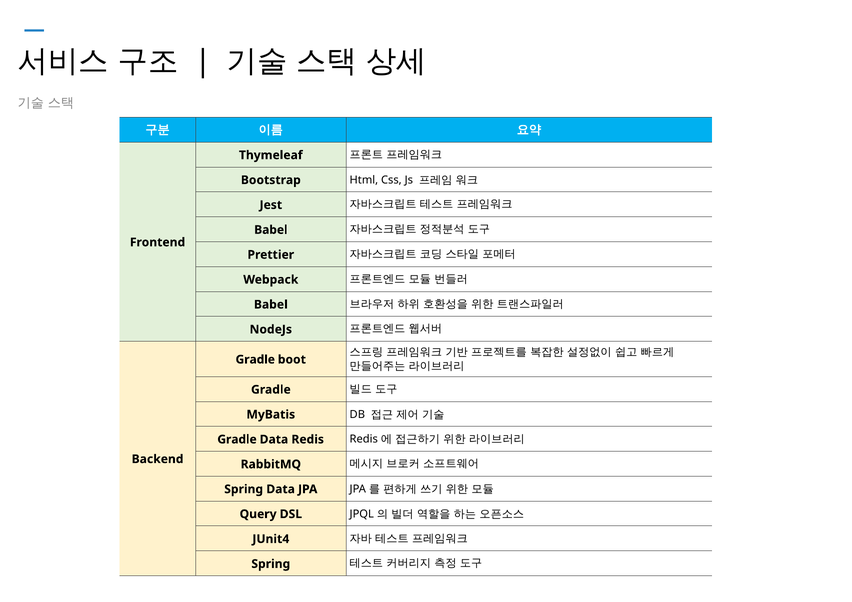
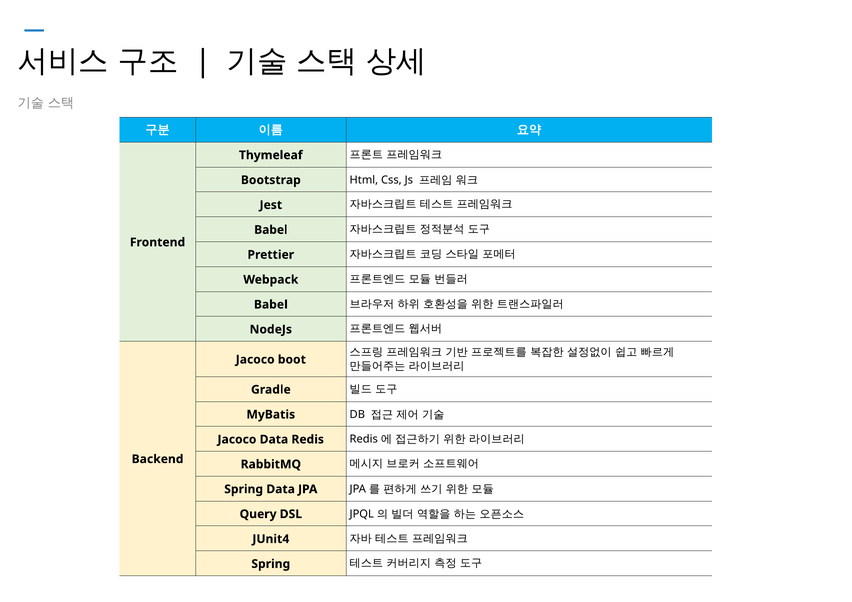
Gradle: Gradle -> Jacoco (255, 360)
Gradle: Gradle -> Jacoco (237, 439)
